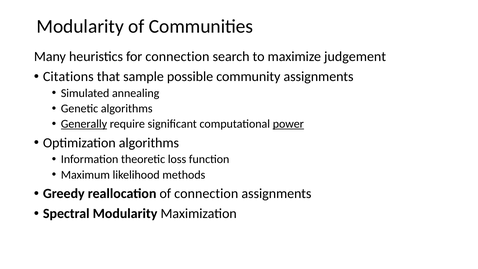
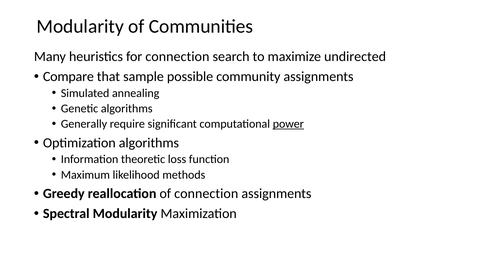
judgement: judgement -> undirected (355, 57)
Citations: Citations -> Compare (68, 77)
Generally underline: present -> none (84, 124)
